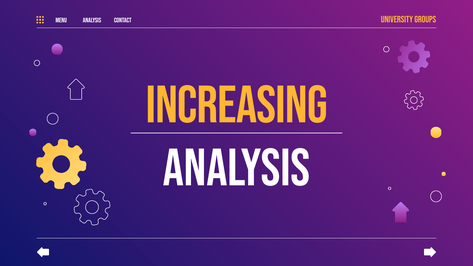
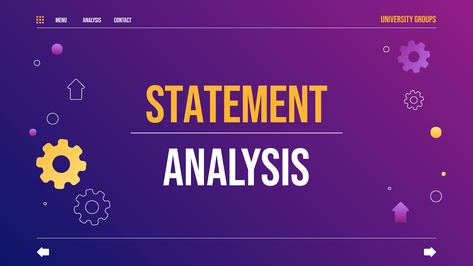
increasing: increasing -> statement (237, 105)
